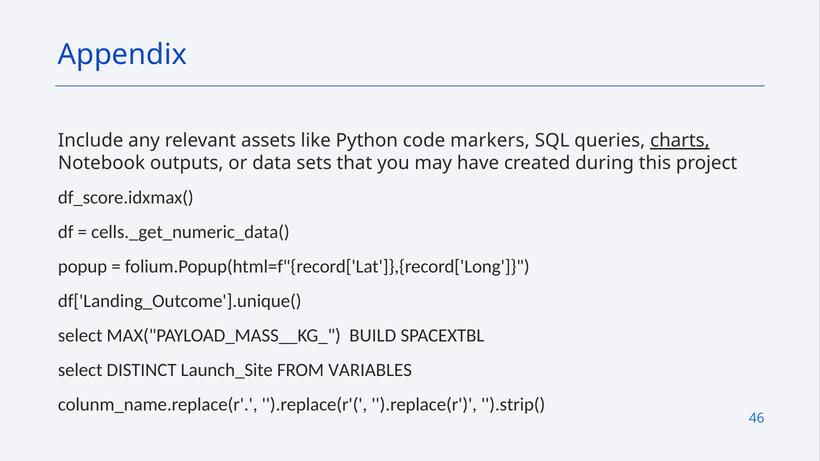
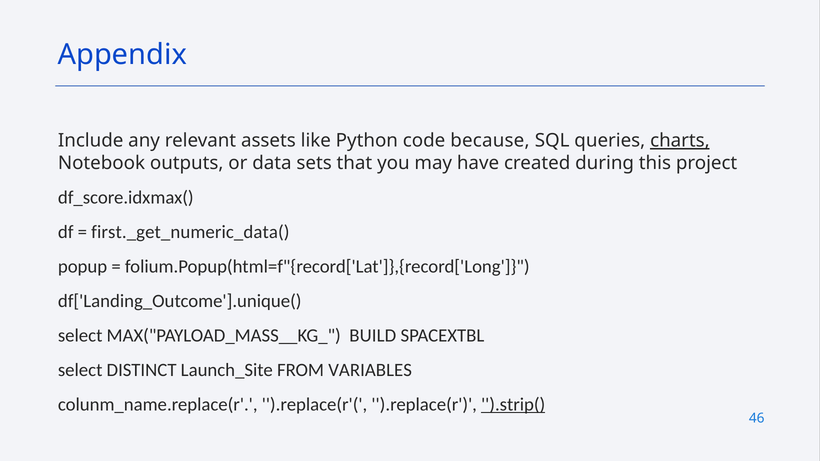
markers: markers -> because (490, 141)
cells._get_numeric_data(: cells._get_numeric_data( -> first._get_numeric_data( (190, 232)
).strip( underline: none -> present (513, 405)
